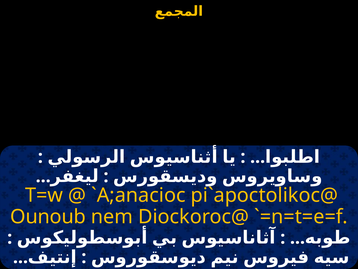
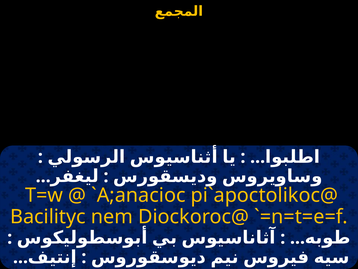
Ounoub: Ounoub -> Bacilityc (48, 216)
